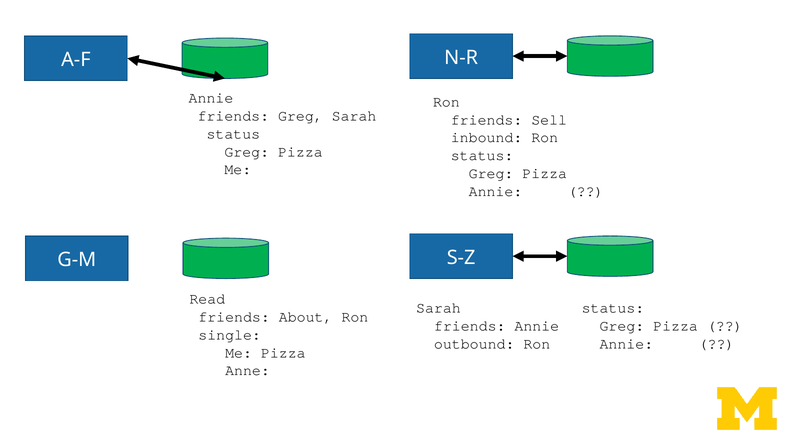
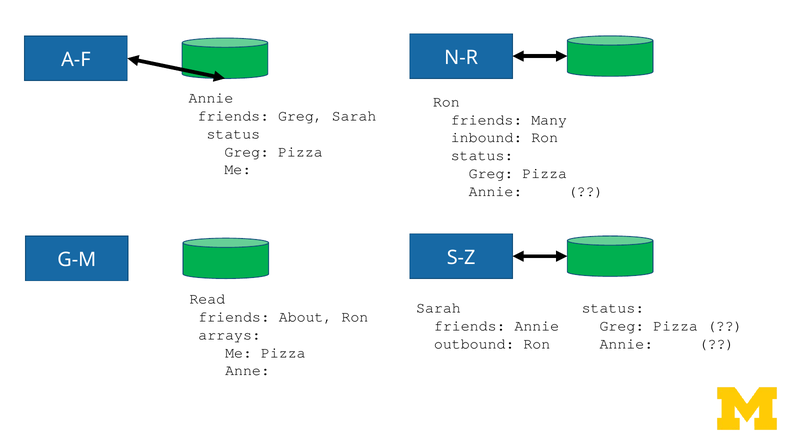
Sell: Sell -> Many (549, 120)
single: single -> arrays (230, 335)
